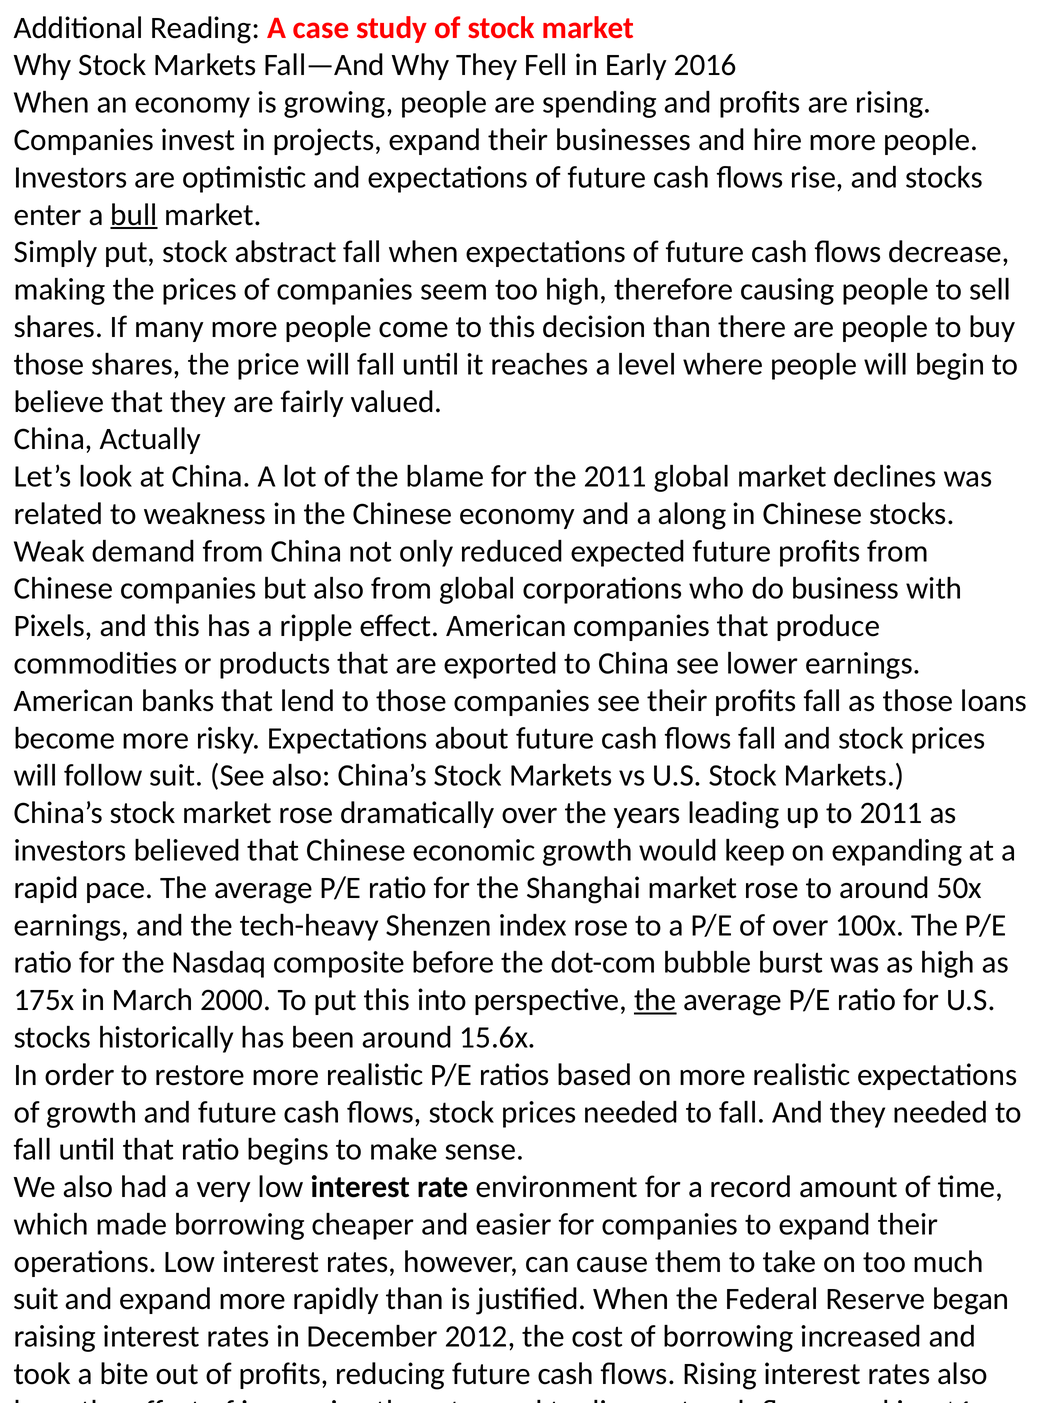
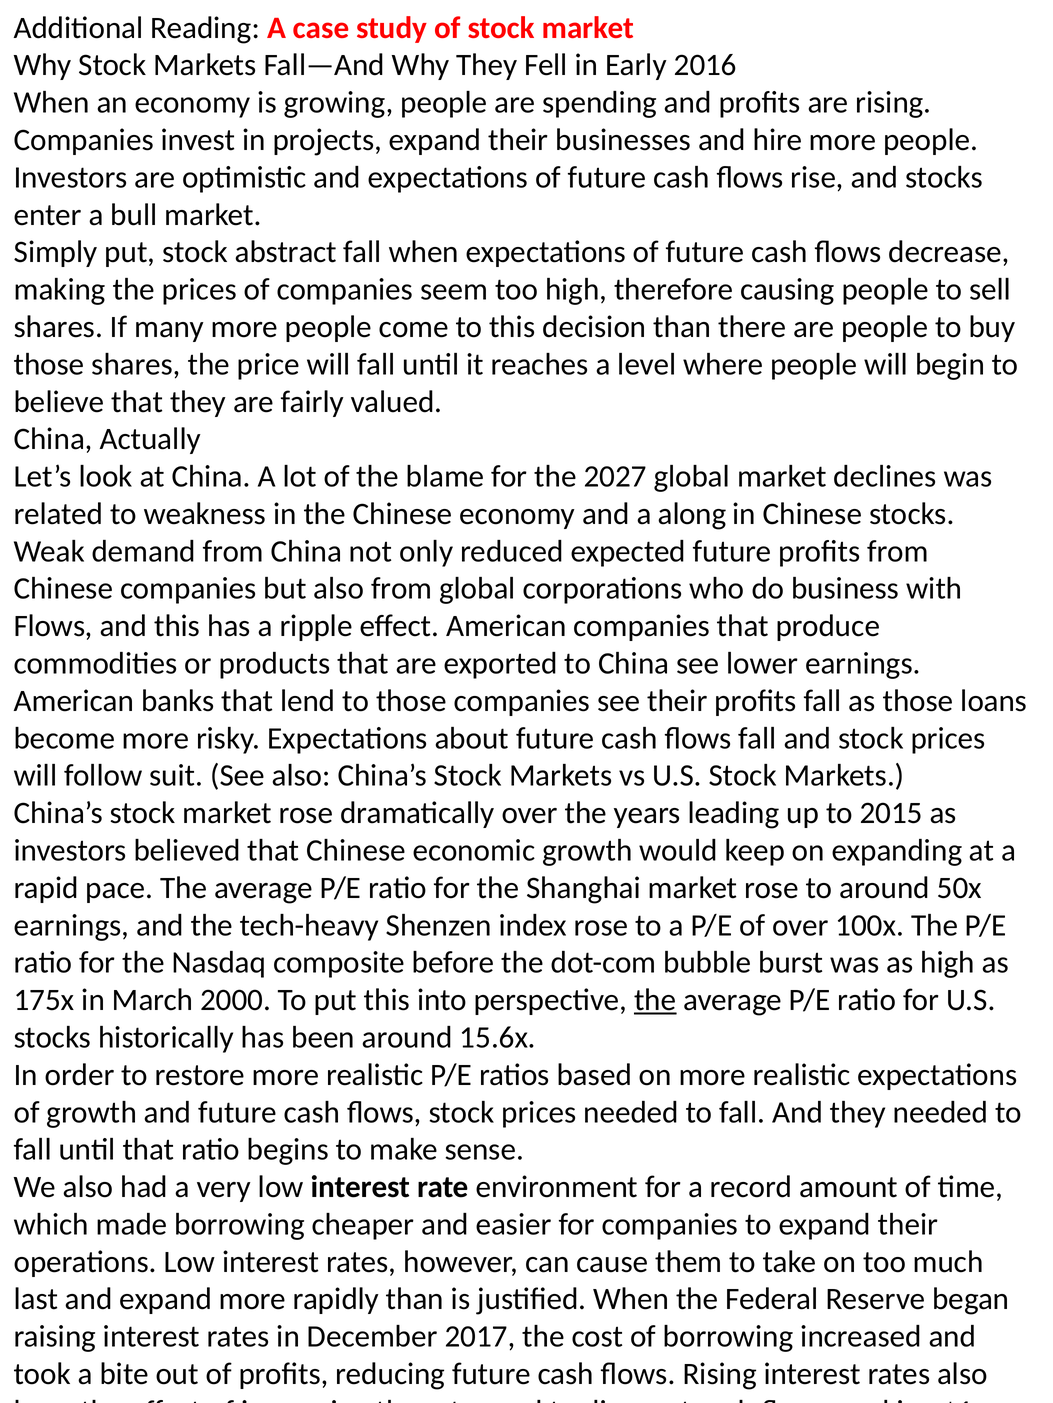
bull underline: present -> none (134, 215)
the 2011: 2011 -> 2027 (615, 477)
Pixels: Pixels -> Flows (53, 627)
to 2011: 2011 -> 2015 (891, 814)
suit: suit -> last (36, 1300)
2012: 2012 -> 2017 (480, 1338)
